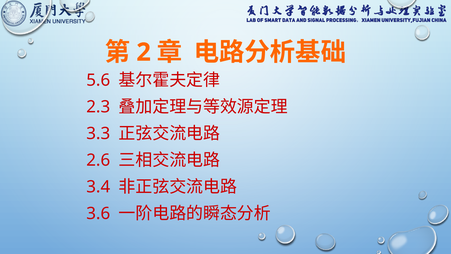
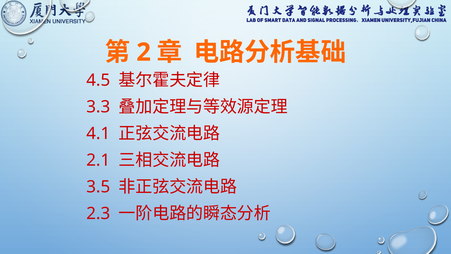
5.6: 5.6 -> 4.5 (98, 80)
2.3: 2.3 -> 3.3 (98, 107)
3.3: 3.3 -> 4.1 (98, 133)
2.6: 2.6 -> 2.1 (98, 160)
3.4: 3.4 -> 3.5 (98, 187)
3.6: 3.6 -> 2.3 (98, 213)
